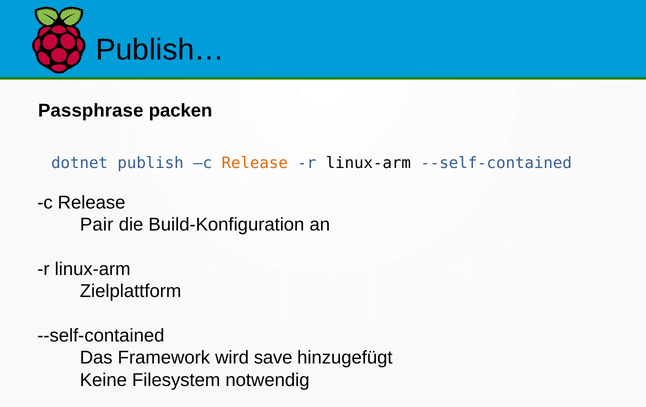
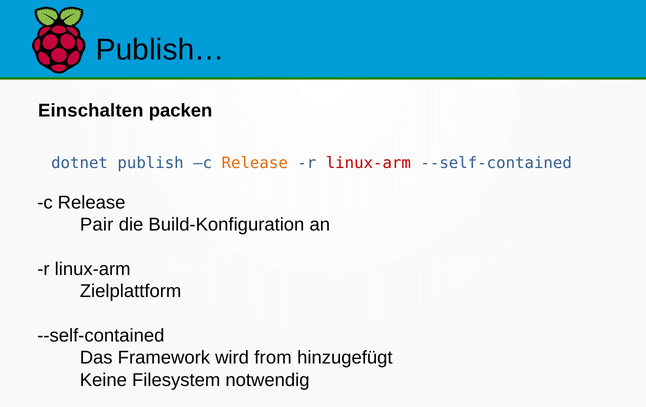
Passphrase: Passphrase -> Einschalten (91, 111)
linux-arm colour: black -> red (368, 163)
save: save -> from (273, 358)
